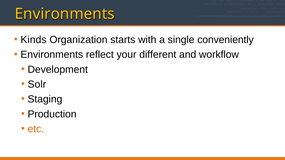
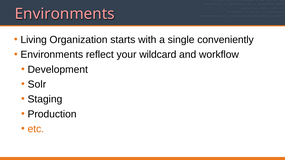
Environments colour: yellow -> pink (65, 14)
Kinds: Kinds -> Living (34, 40)
different: different -> wildcard (158, 55)
